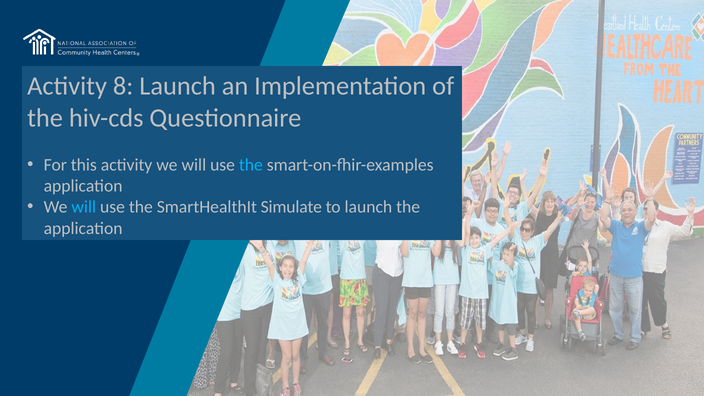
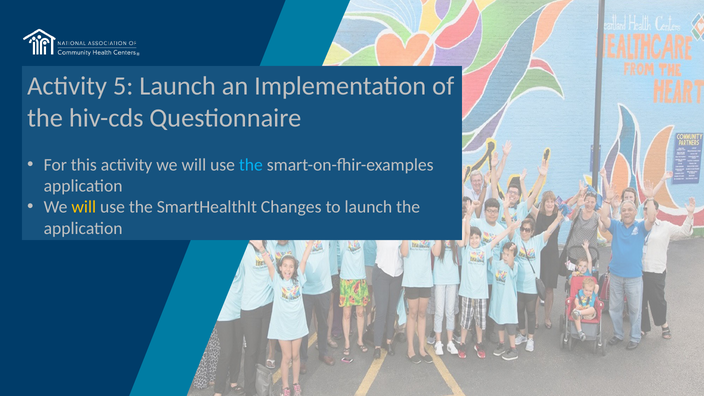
8: 8 -> 5 (123, 86)
will colour: light blue -> yellow (84, 207)
Simulate: Simulate -> Changes (291, 207)
